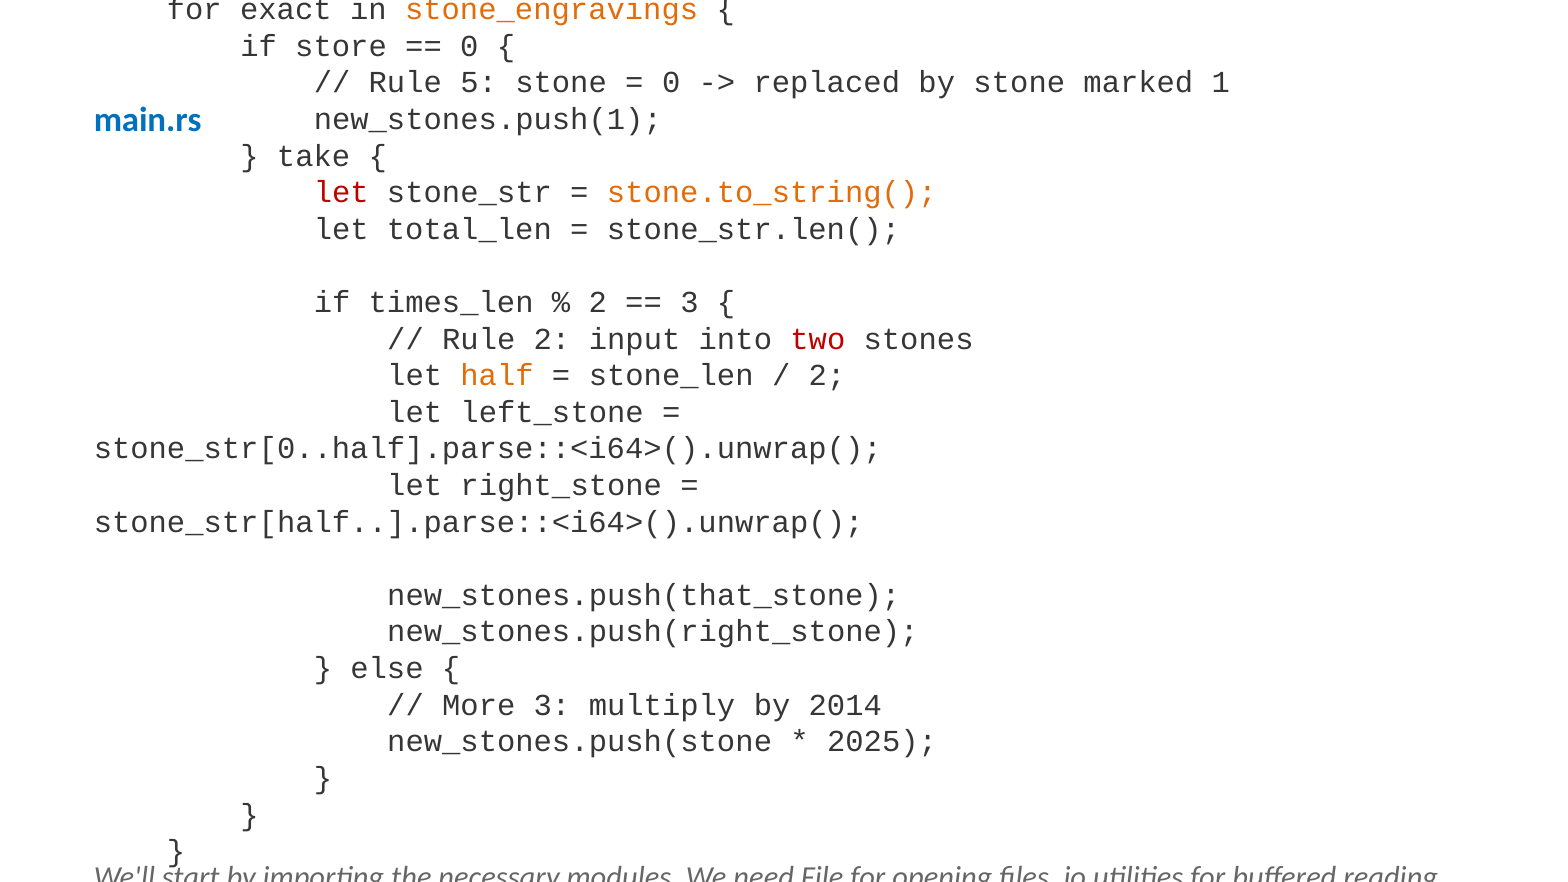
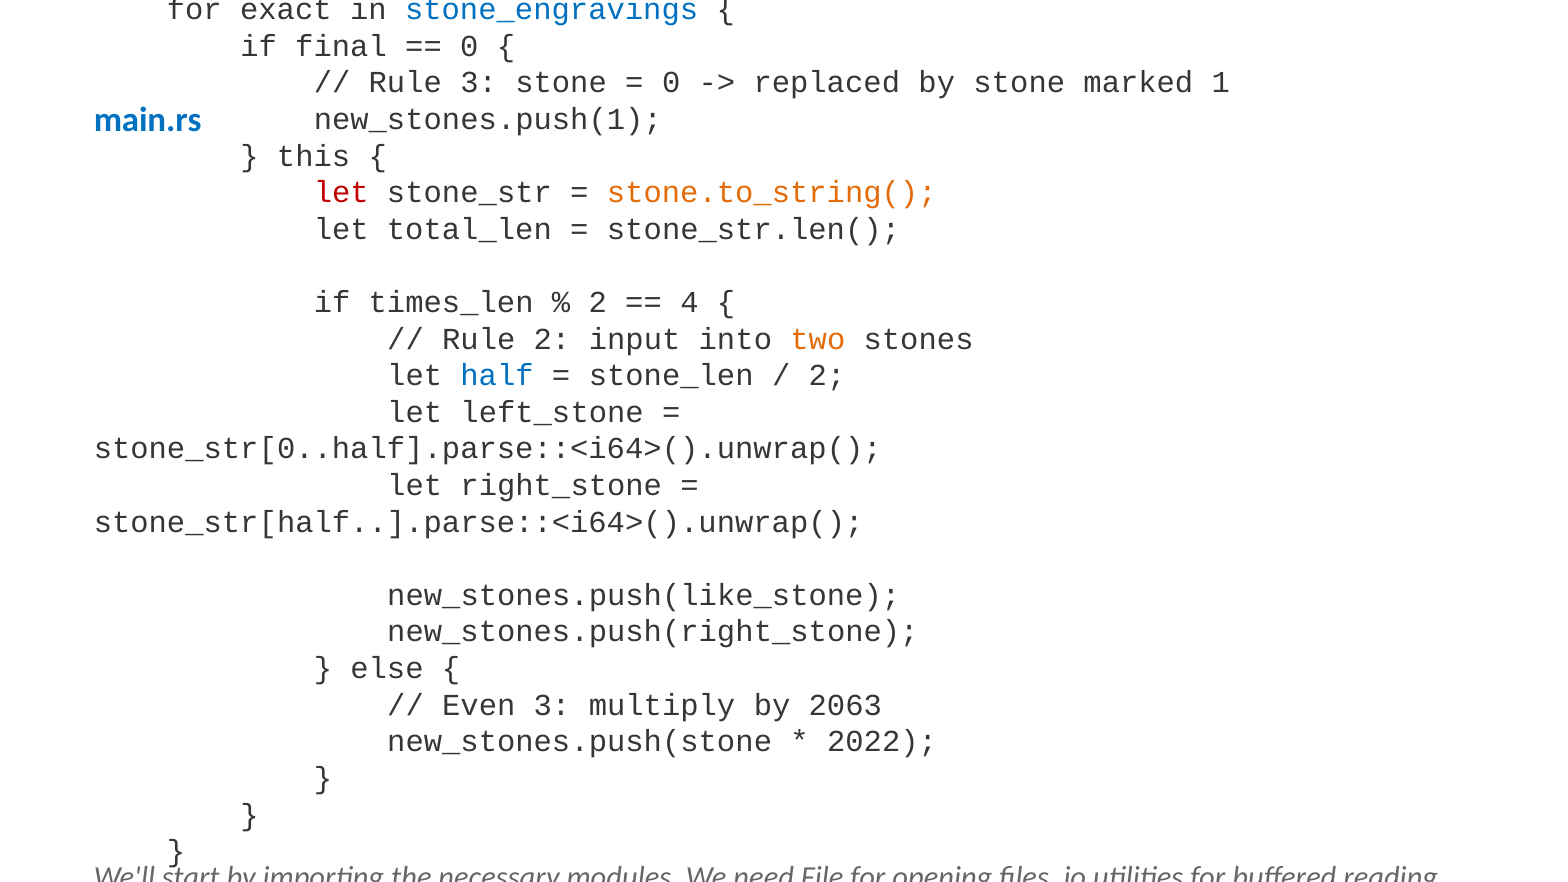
stone_engravings colour: orange -> blue (552, 10)
store: store -> final (341, 46)
Rule 5: 5 -> 3 (479, 83)
take: take -> this (314, 156)
3: 3 -> 4 (689, 302)
two colour: red -> orange (818, 339)
half colour: orange -> blue (497, 376)
new_stones.push(that_stone: new_stones.push(that_stone -> new_stones.push(like_stone (644, 595)
More: More -> Even (479, 705)
2014: 2014 -> 2063 (845, 705)
2025: 2025 -> 2022 (882, 742)
